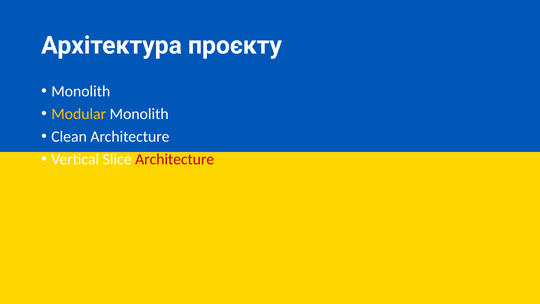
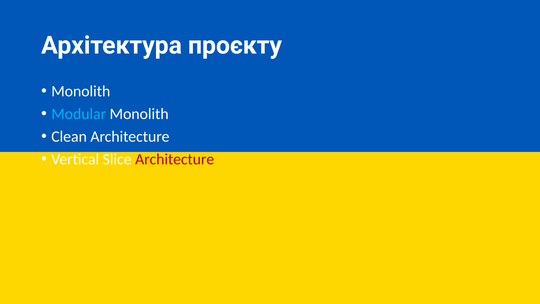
Modular colour: yellow -> light blue (79, 114)
